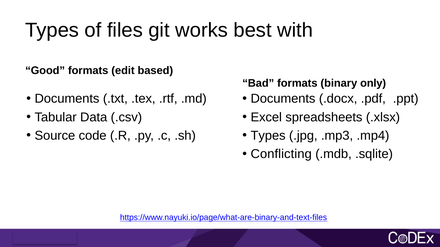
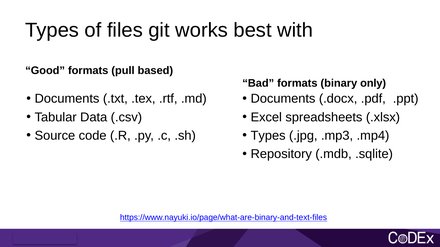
edit: edit -> pull (123, 71)
Conflicting: Conflicting -> Repository (281, 154)
